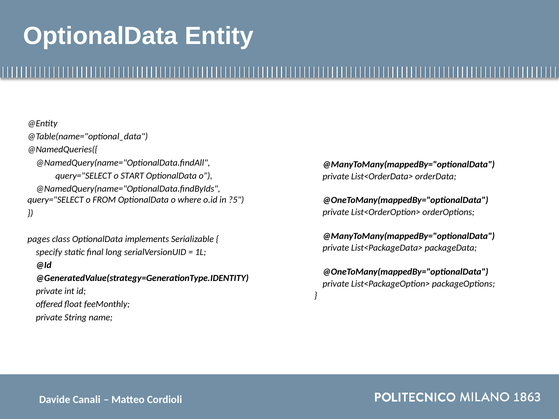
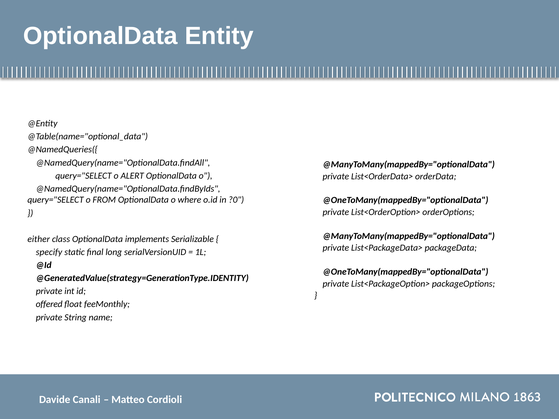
START: START -> ALERT (132, 176)
?5: ?5 -> ?0 (236, 200)
pages: pages -> either (39, 239)
